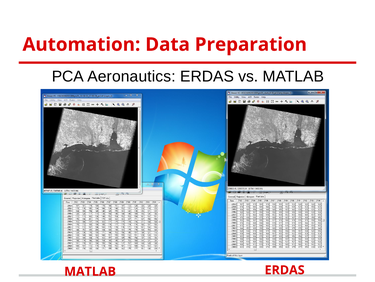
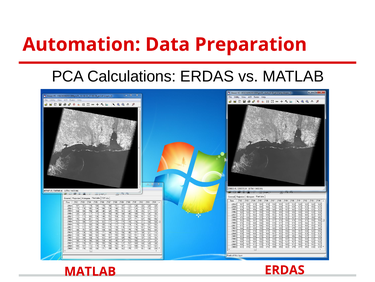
Aeronautics: Aeronautics -> Calculations (132, 76)
